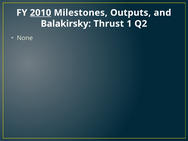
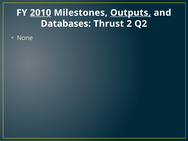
Outputs underline: none -> present (131, 13)
Balakirsky: Balakirsky -> Databases (66, 24)
1: 1 -> 2 (129, 24)
